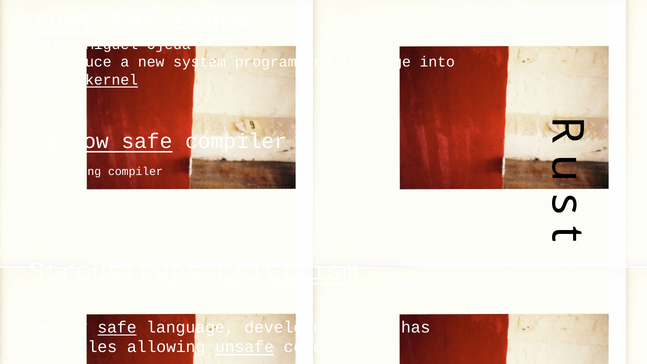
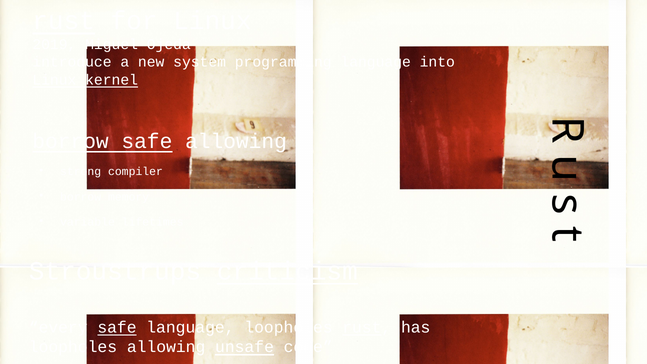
safe compiler: compiler -> allowing (236, 141)
language developed: developed -> loopholes (288, 327)
